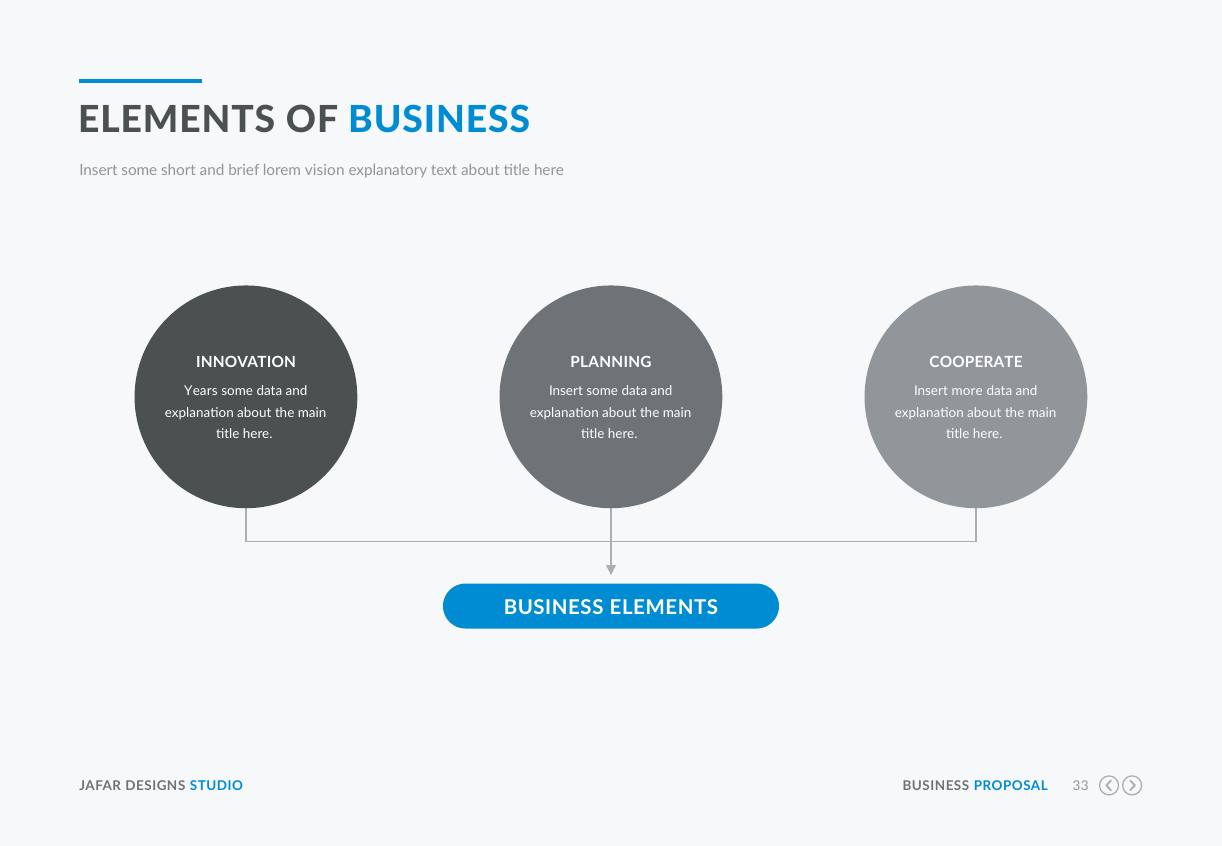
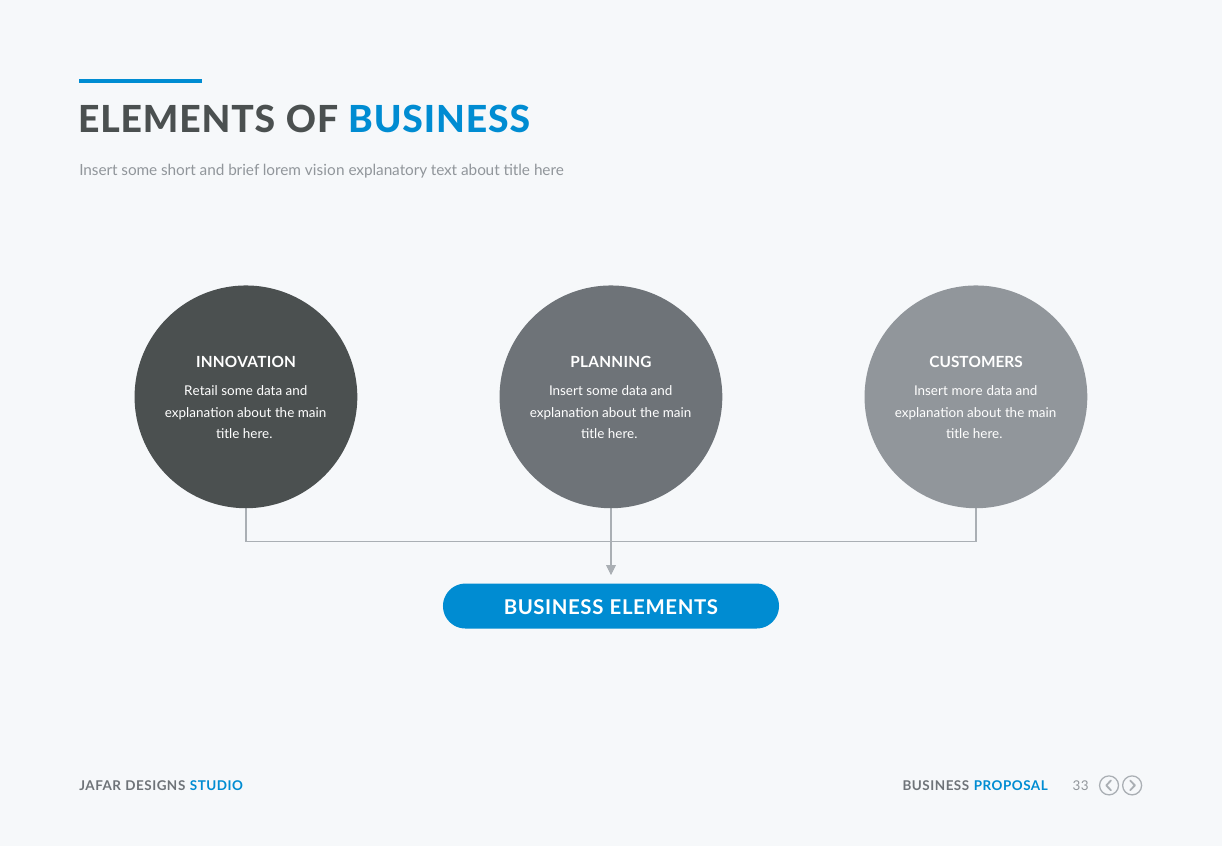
COOPERATE: COOPERATE -> CUSTOMERS (976, 362)
Years: Years -> Retail (201, 391)
